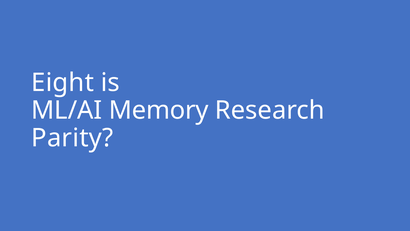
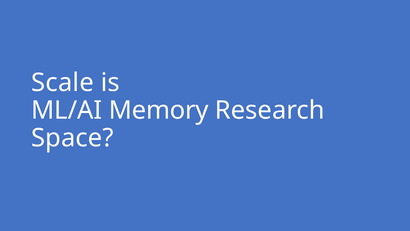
Eight: Eight -> Scale (63, 83)
Parity: Parity -> Space (72, 138)
